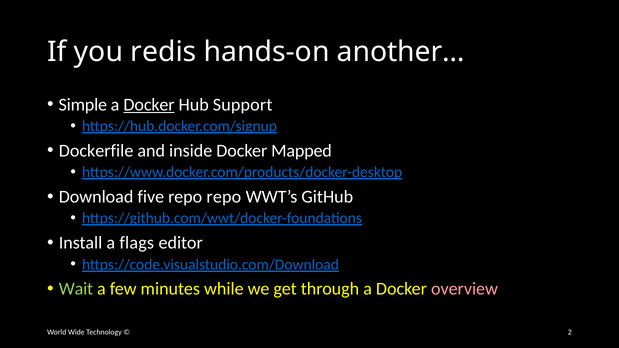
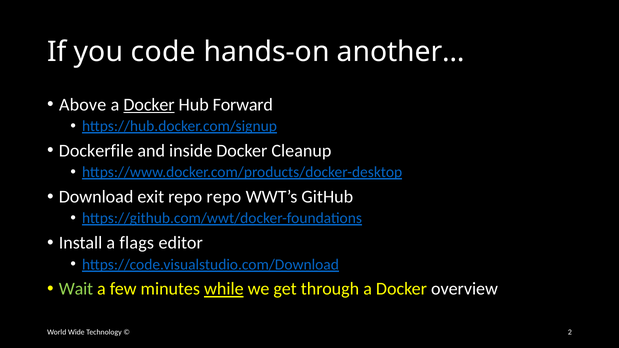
redis: redis -> code (163, 52)
Simple: Simple -> Above (83, 105)
Support: Support -> Forward (243, 105)
Mapped: Mapped -> Cleanup (301, 151)
five: five -> exit (151, 197)
while underline: none -> present (224, 289)
overview colour: pink -> white (465, 289)
